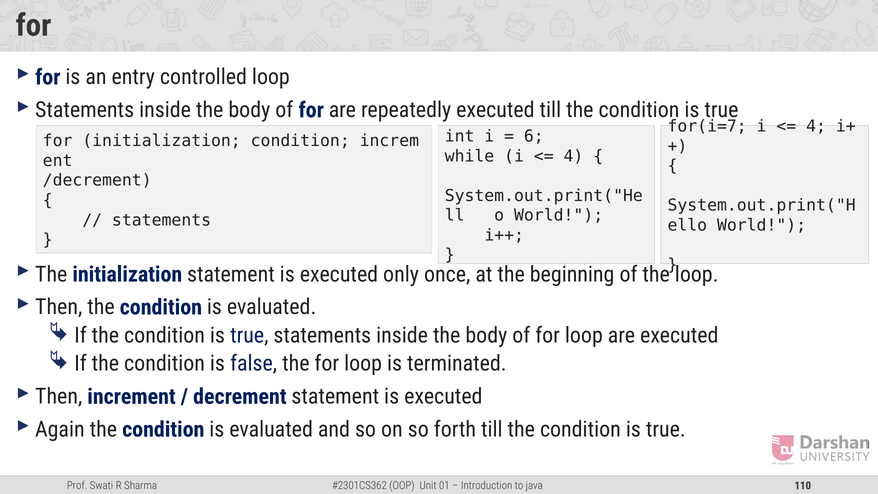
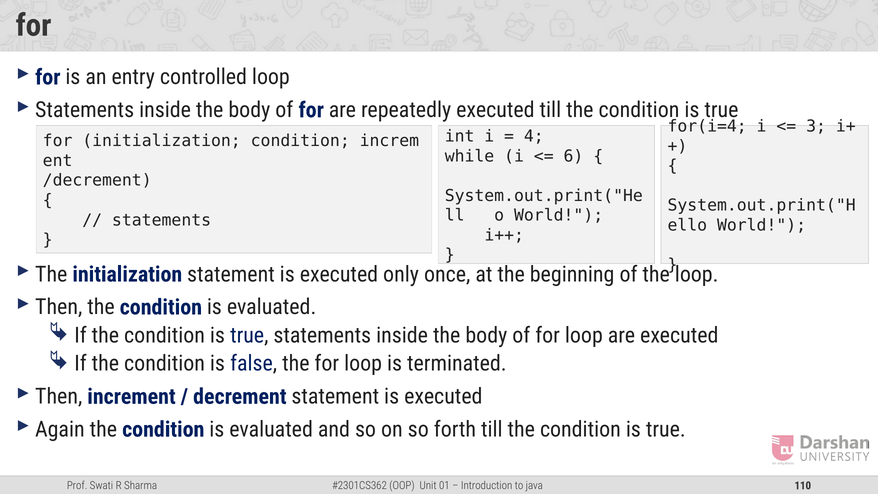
for(i=7: for(i=7 -> for(i=4 (707, 126)
4: 4 -> 3 (816, 126)
6: 6 -> 4 (534, 136)
4: 4 -> 6 (573, 156)
